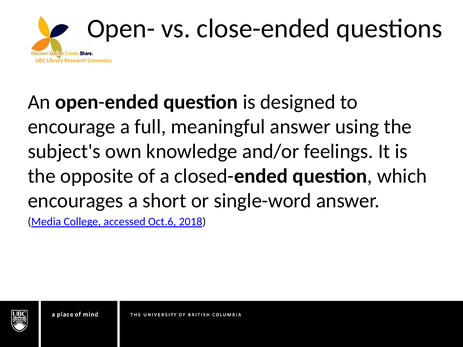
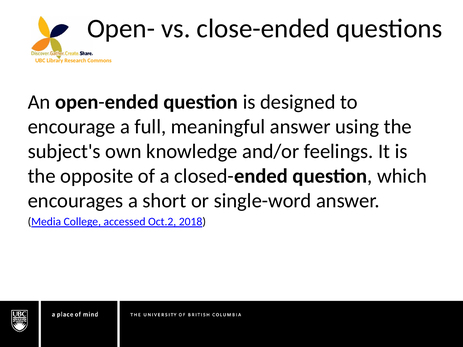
Oct.6: Oct.6 -> Oct.2 (162, 222)
